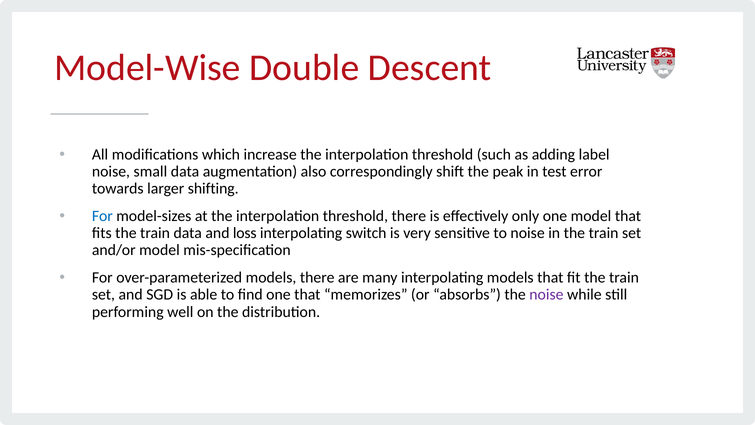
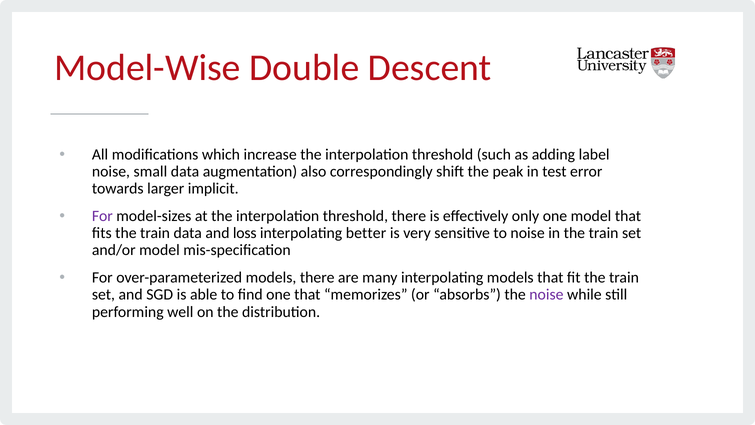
shifting: shifting -> implicit (213, 189)
For colour: blue -> purple (102, 216)
switch: switch -> better (366, 233)
